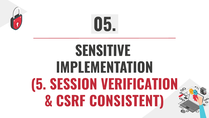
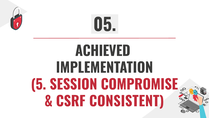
SENSITIVE: SENSITIVE -> ACHIEVED (103, 51)
VERIFICATION: VERIFICATION -> COMPROMISE (139, 85)
